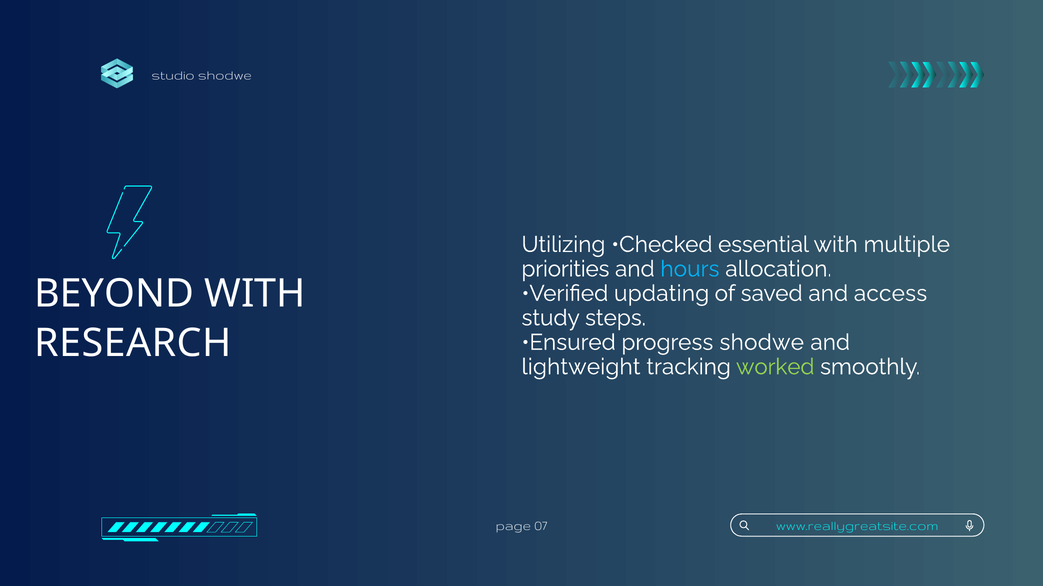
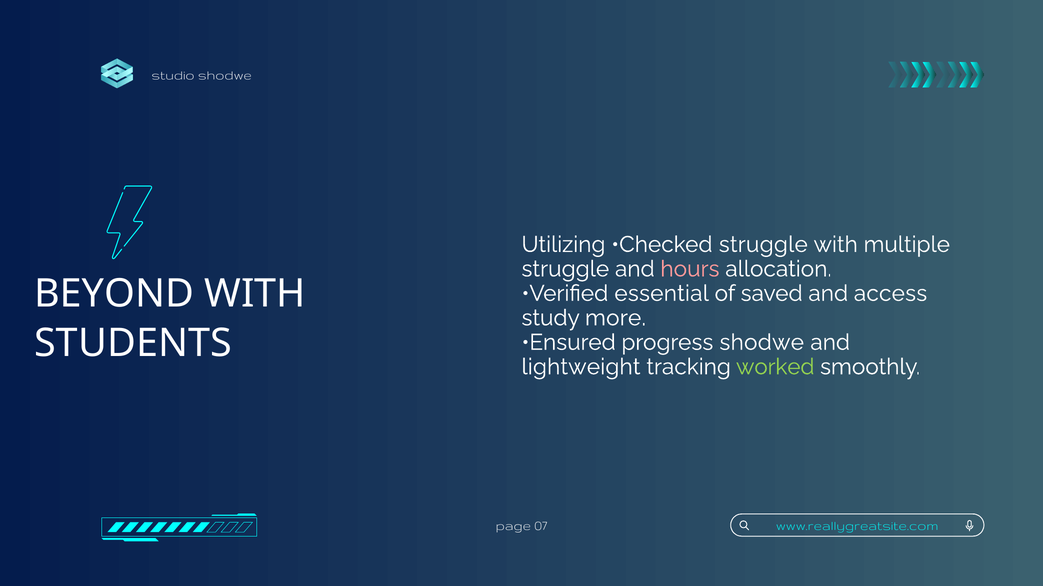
Checked essential: essential -> struggle (763, 245)
priorities: priorities -> struggle (565, 269)
hours colour: light blue -> pink (690, 269)
updating: updating -> essential (662, 294)
steps: steps -> more (615, 318)
RESEARCH: RESEARCH -> STUDENTS (133, 344)
